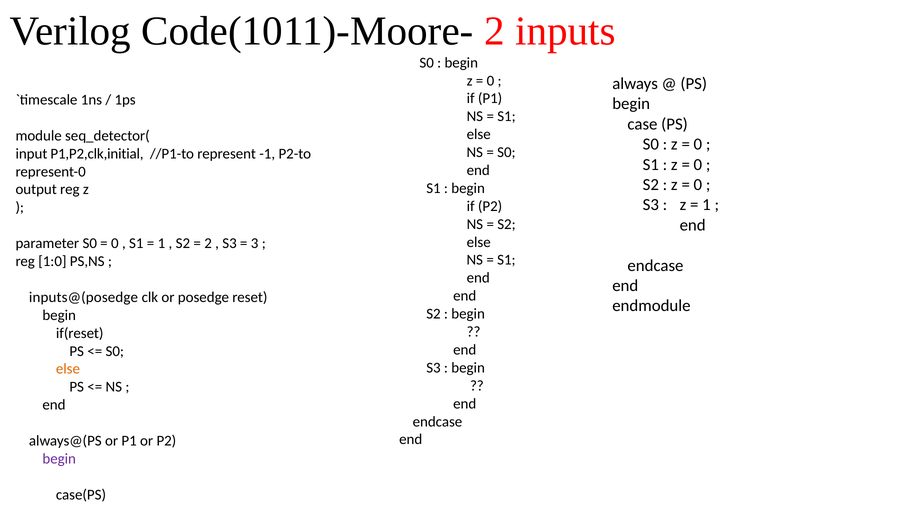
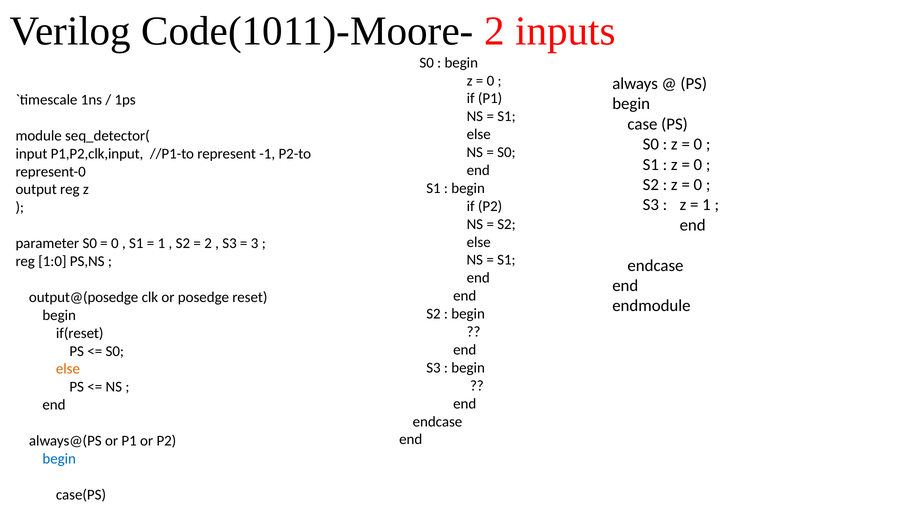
P1,P2,clk,initial: P1,P2,clk,initial -> P1,P2,clk,input (97, 154)
inputs@(posedge: inputs@(posedge -> output@(posedge (84, 297)
begin colour: purple -> blue (59, 459)
